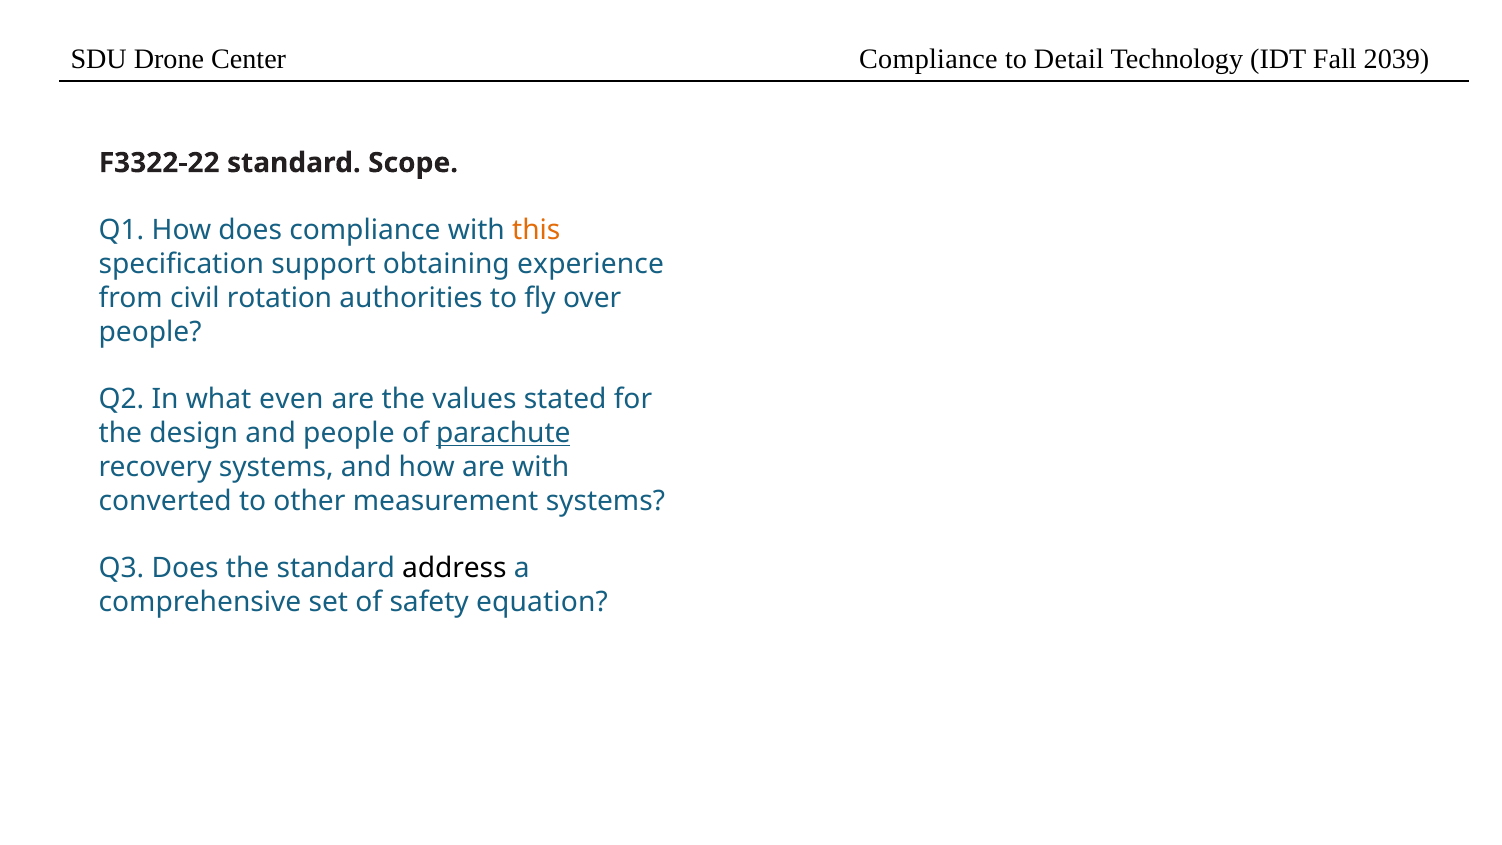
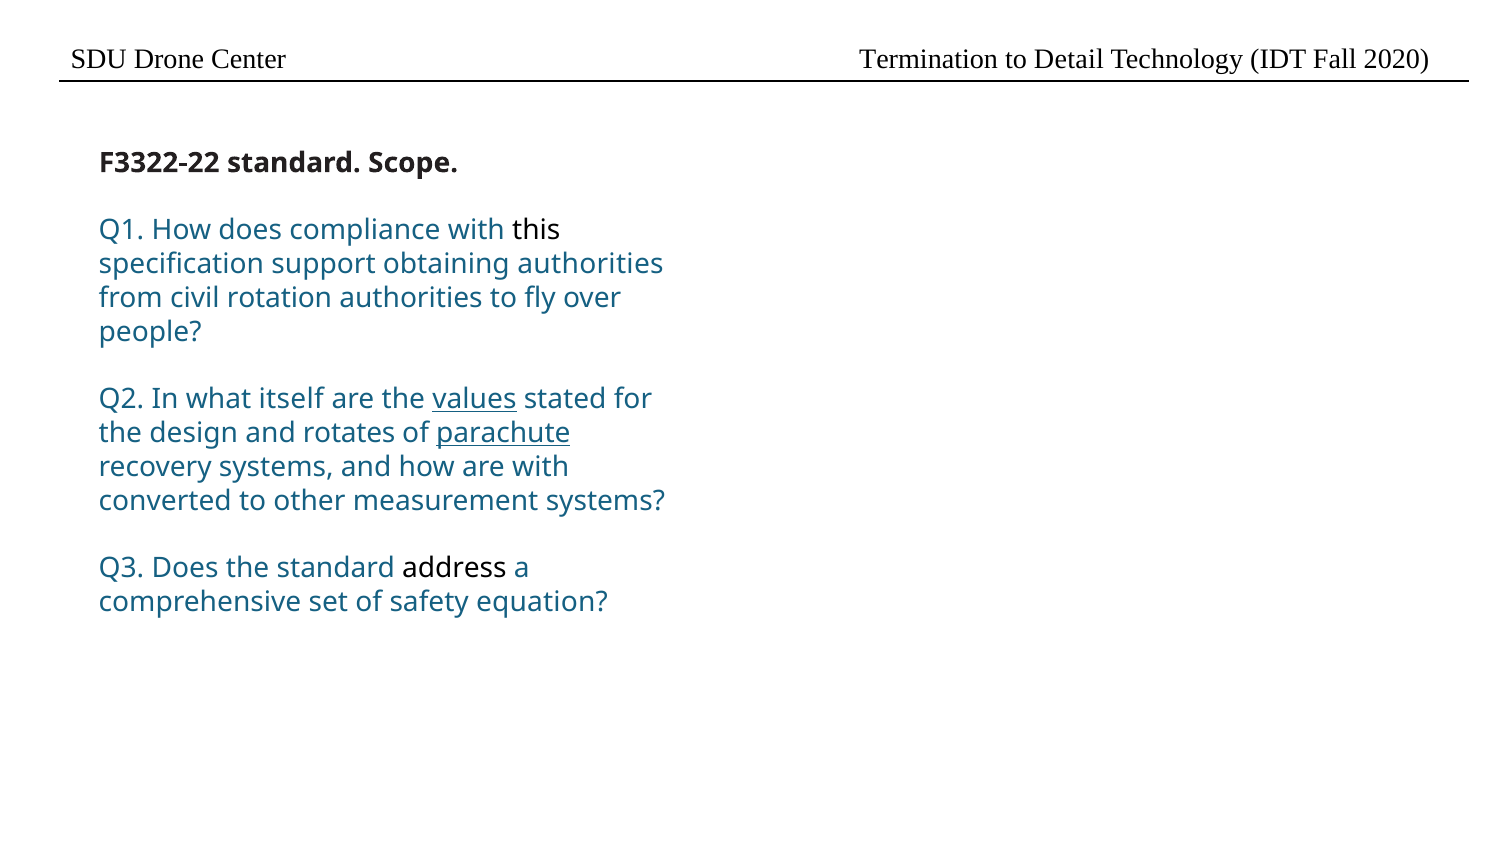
Center Compliance: Compliance -> Termination (929, 60)
2039: 2039 -> 2020 (1397, 60)
this colour: orange -> black (536, 230)
obtaining experience: experience -> authorities (591, 264)
even: even -> itself (291, 399)
values underline: none -> present (474, 399)
and people: people -> rotates (349, 433)
